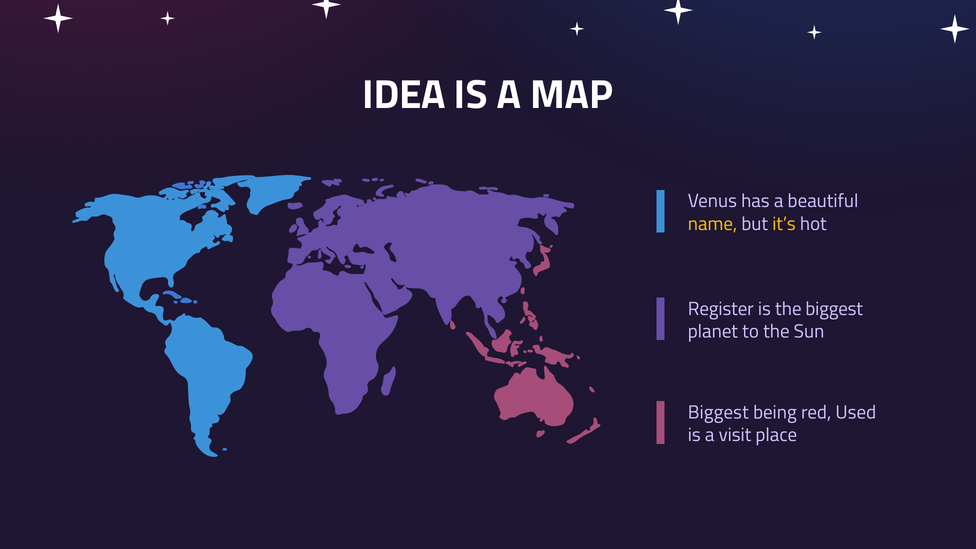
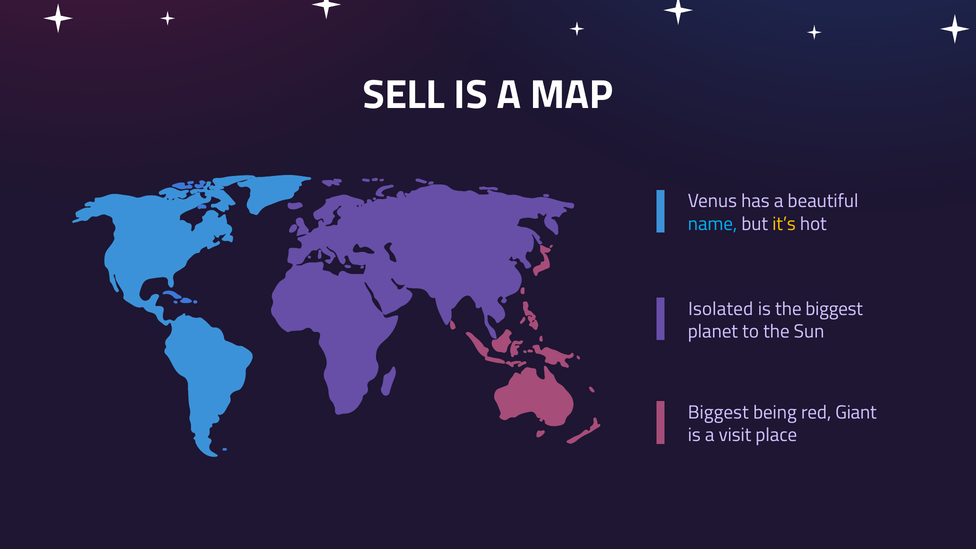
IDEA: IDEA -> SELL (404, 95)
name colour: yellow -> light blue (713, 224)
Register: Register -> Isolated (721, 309)
Used: Used -> Giant (856, 412)
